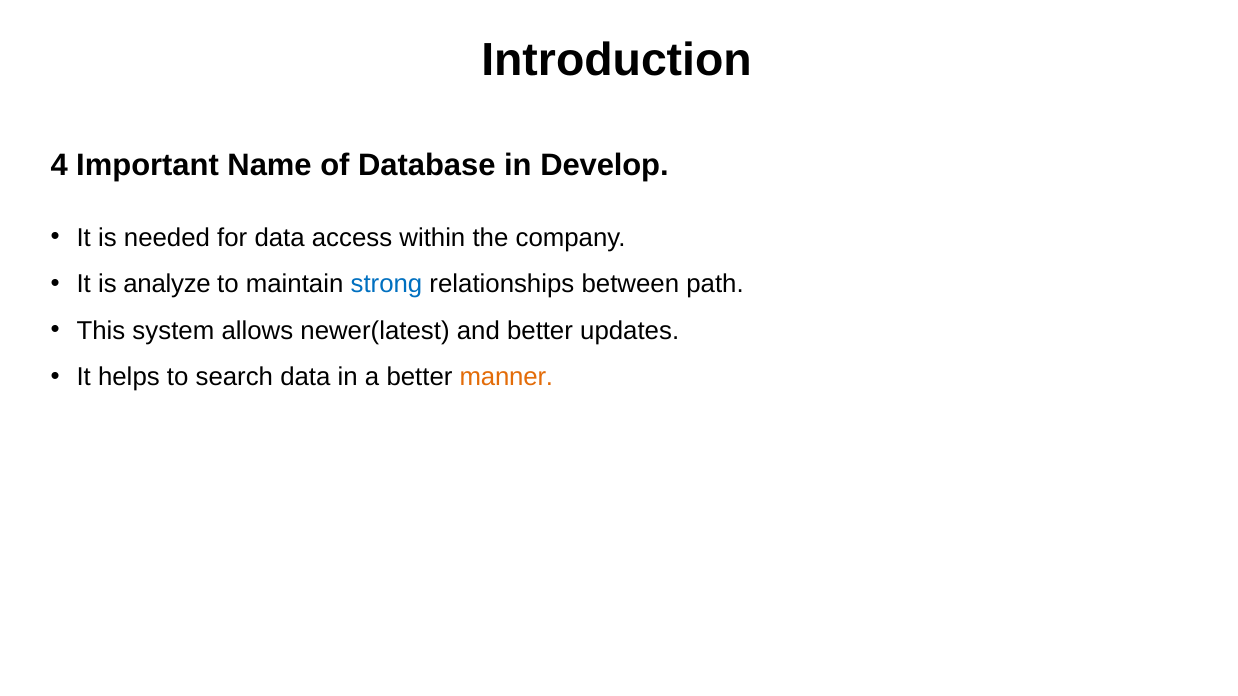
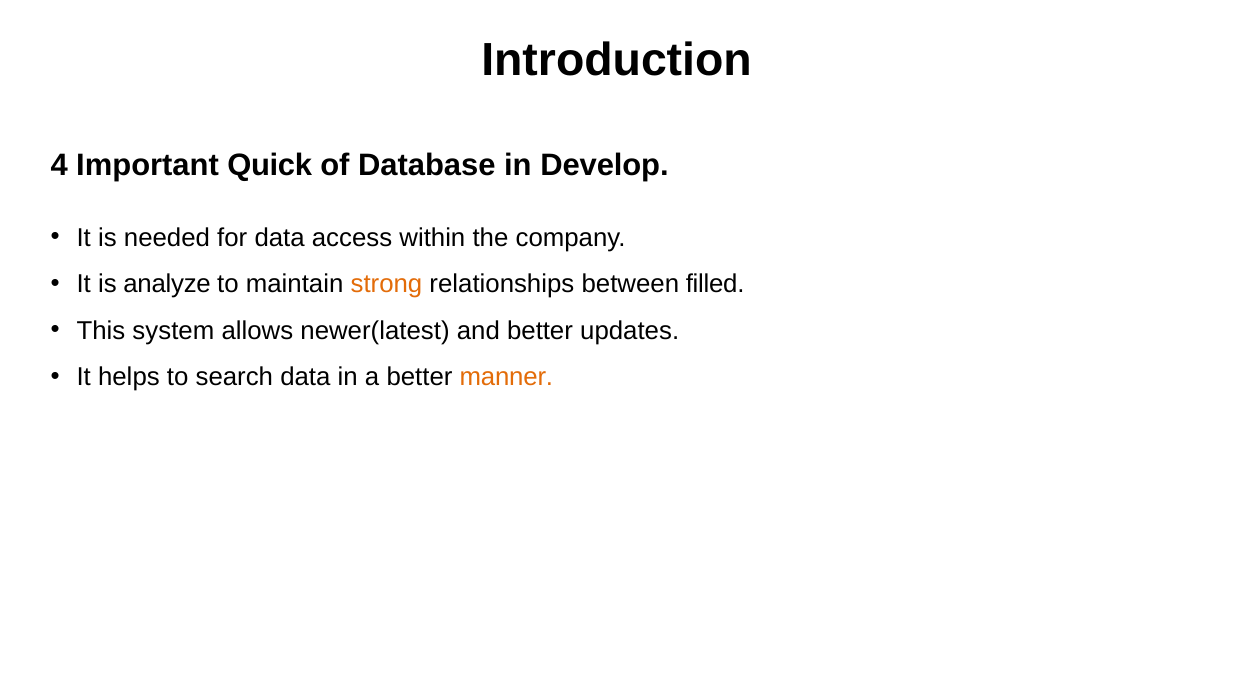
Name: Name -> Quick (270, 166)
strong colour: blue -> orange (386, 284)
path: path -> filled (715, 284)
